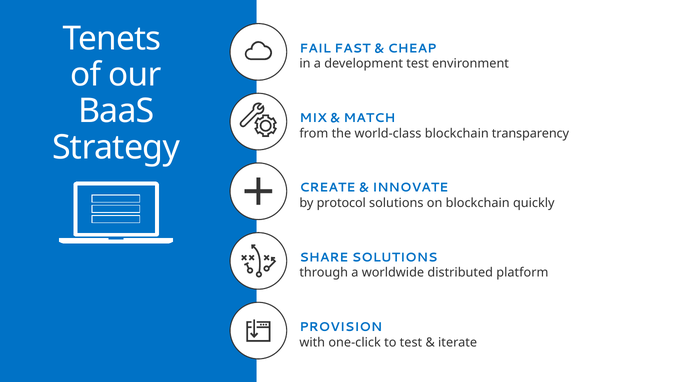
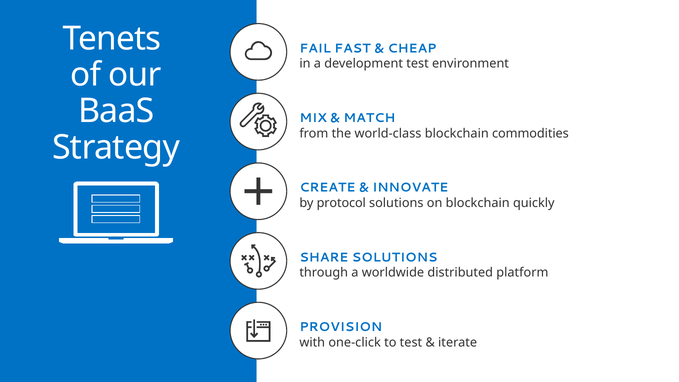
transparency: transparency -> commodities (530, 133)
